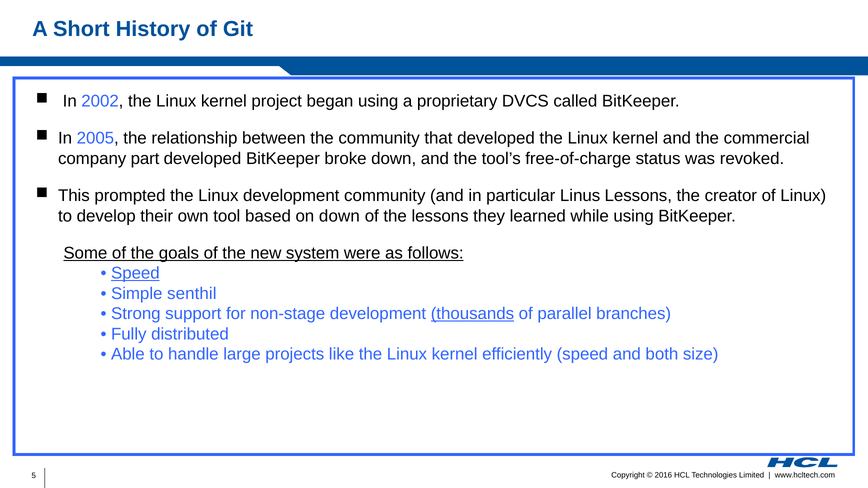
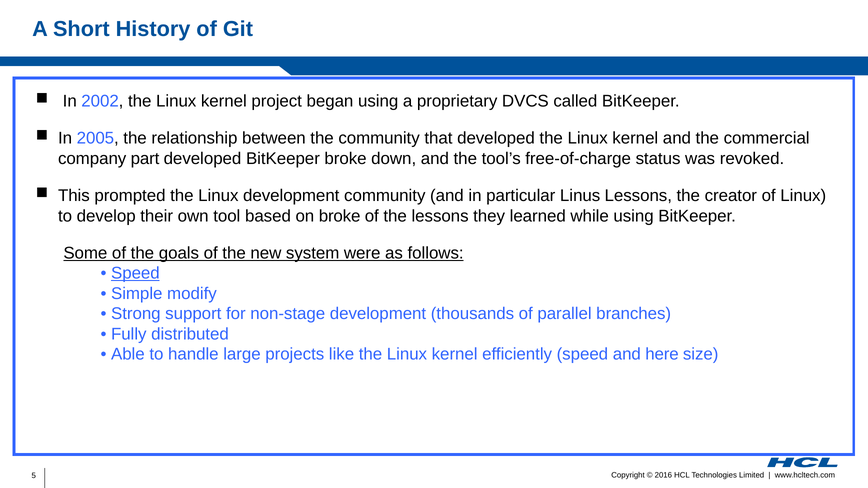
on down: down -> broke (340, 216)
senthil: senthil -> modify (192, 294)
thousands underline: present -> none (472, 314)
both: both -> here (662, 354)
